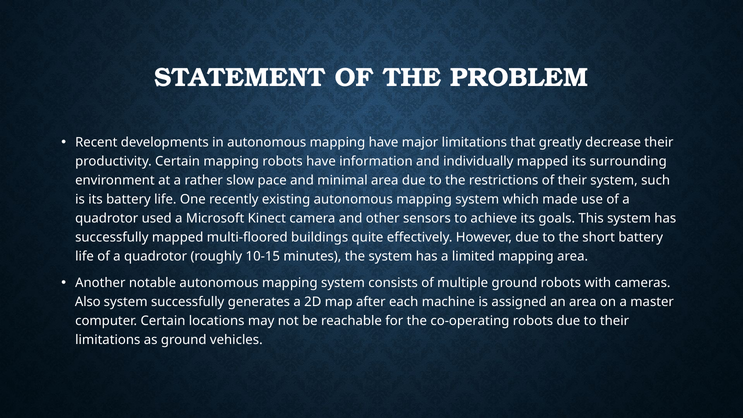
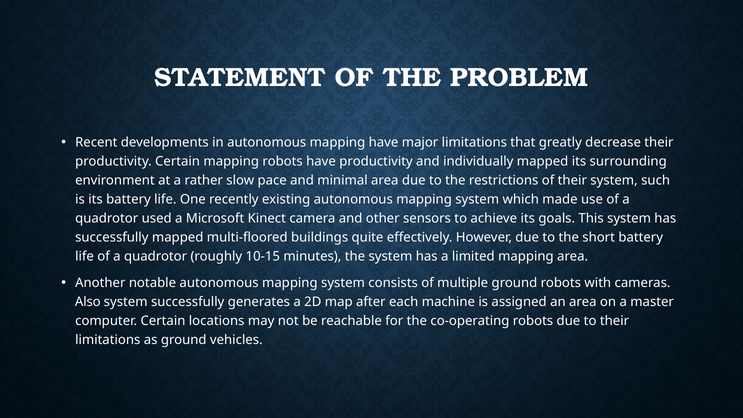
have information: information -> productivity (376, 161)
